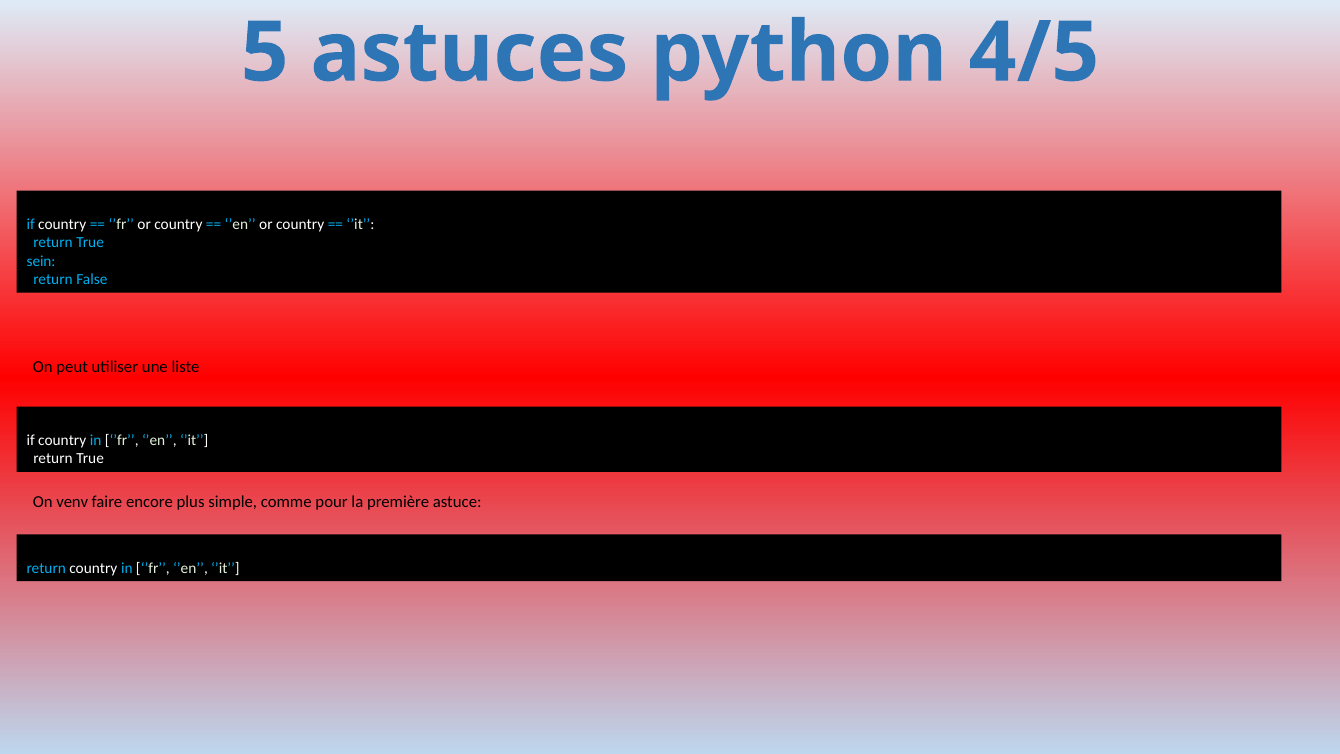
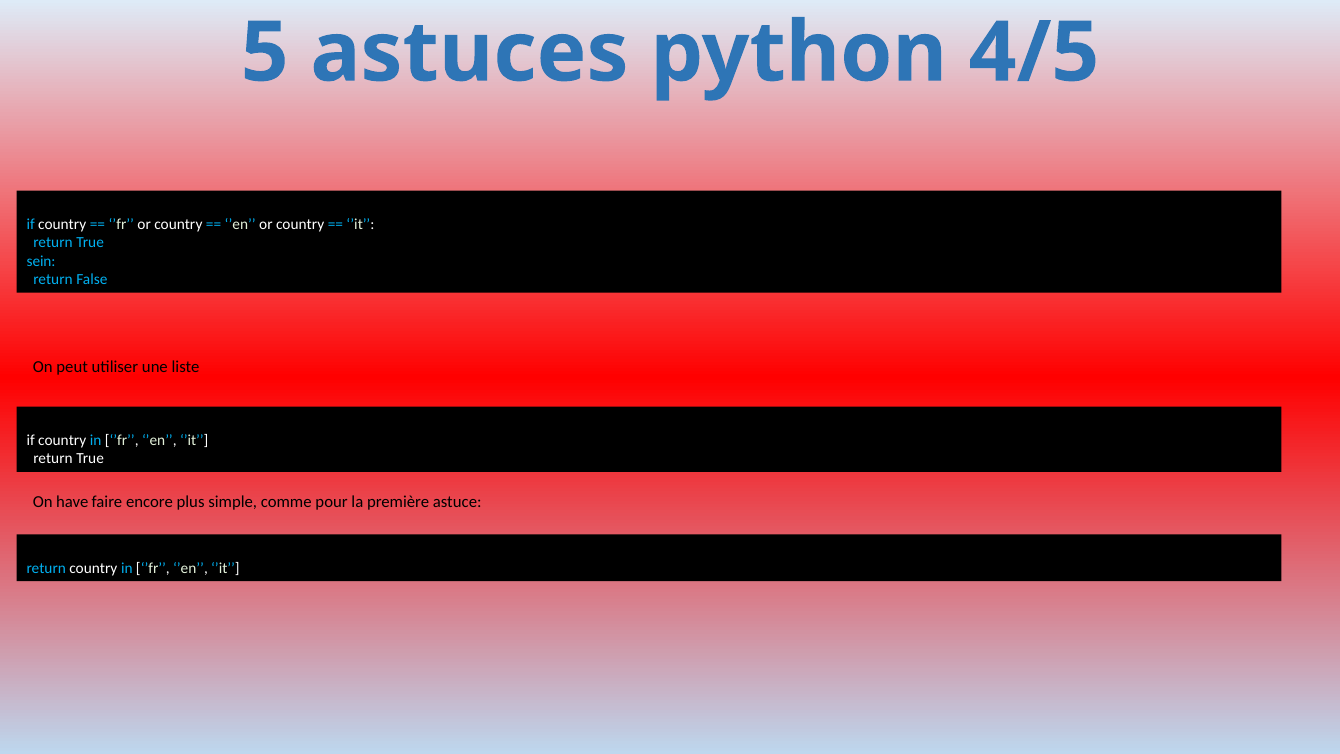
venv: venv -> have (72, 501)
